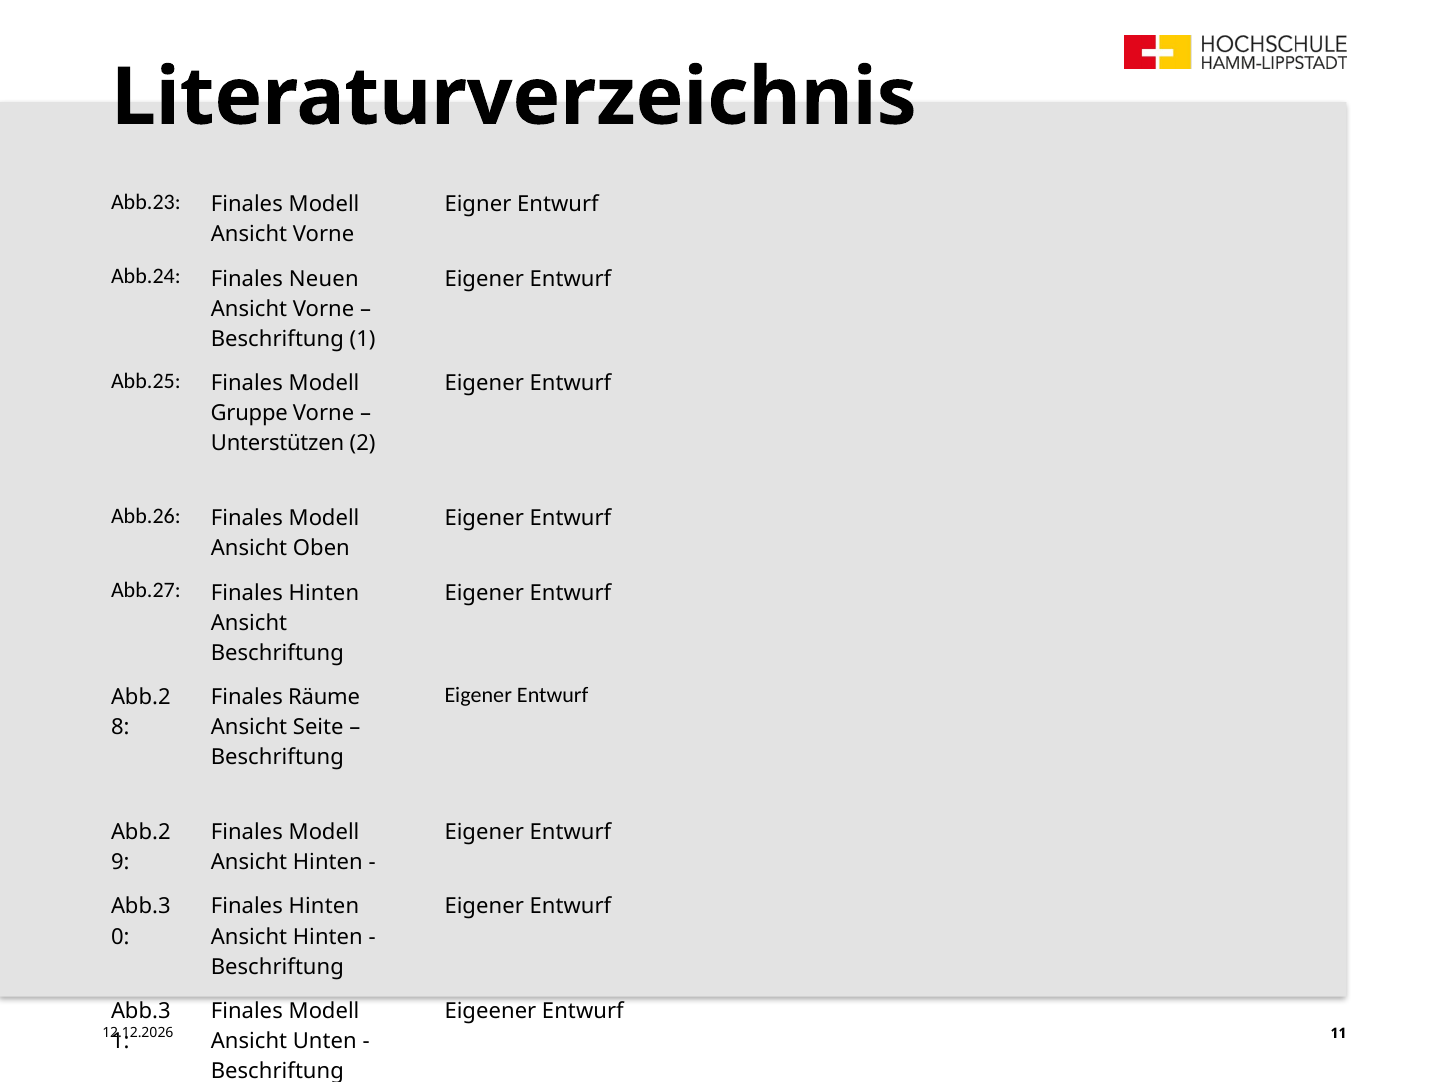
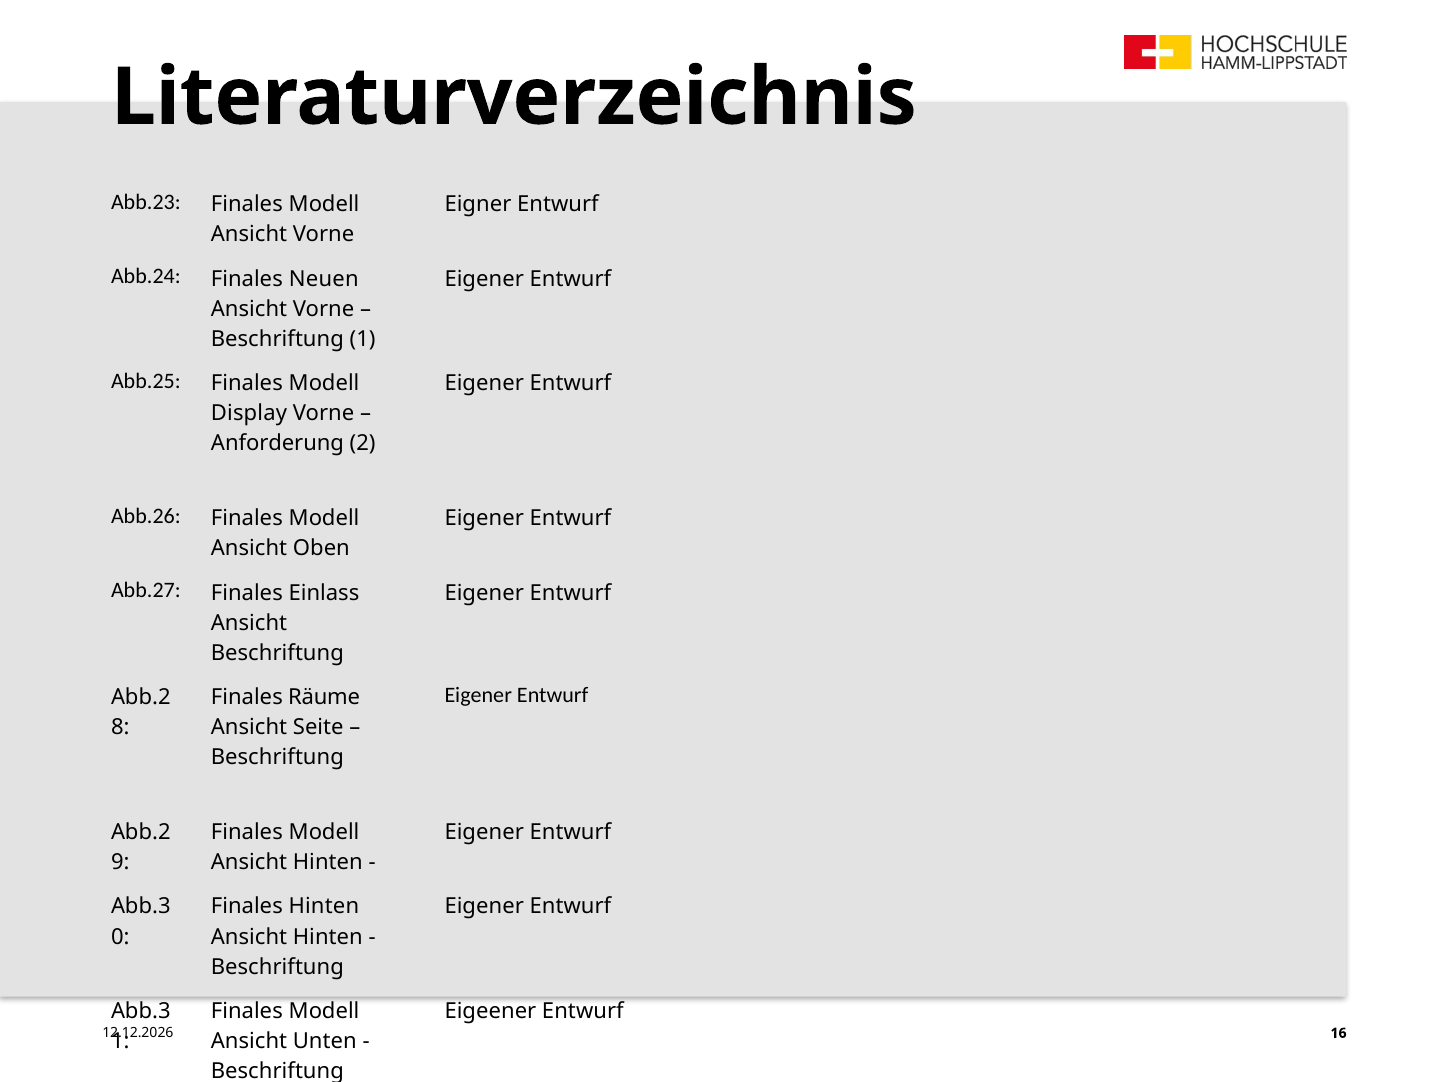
Gruppe: Gruppe -> Display (249, 414)
Unterstützen: Unterstützen -> Anforderung (277, 444)
Abb.27 Finales Hinten: Hinten -> Einlass (324, 593)
11: 11 -> 16 (1339, 1033)
